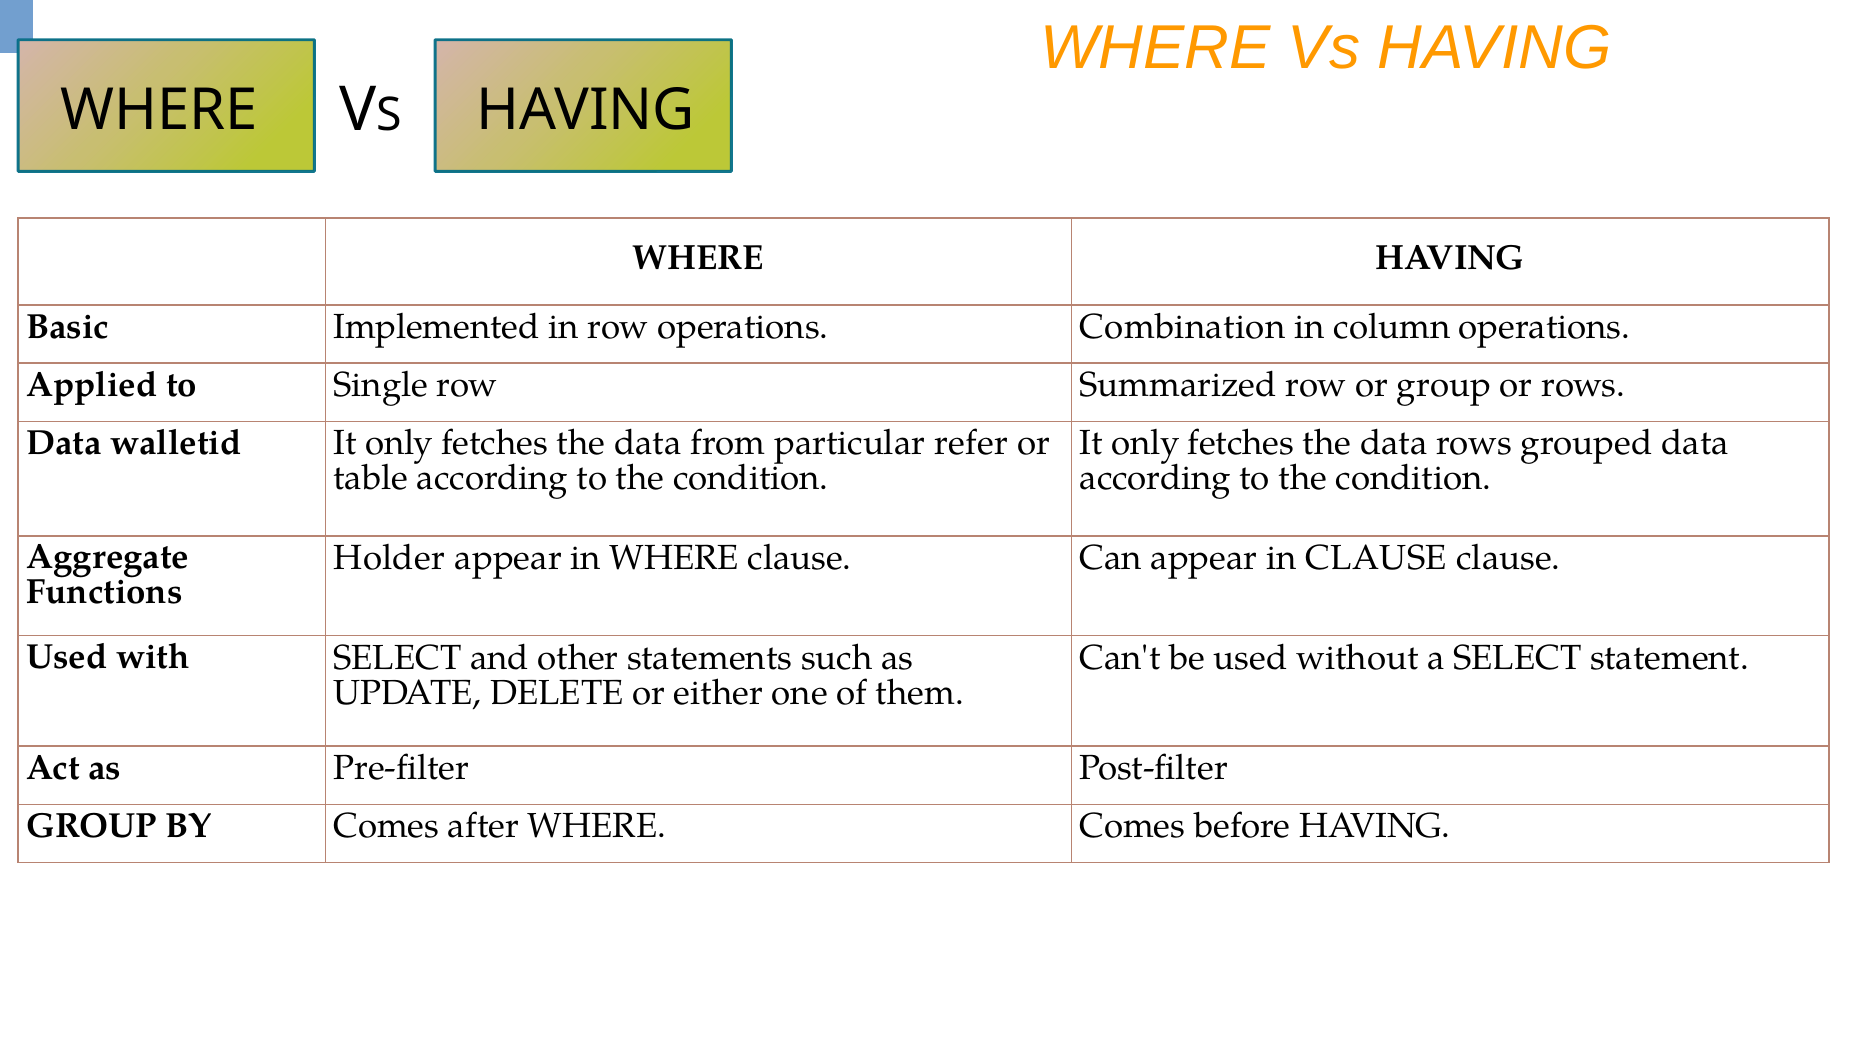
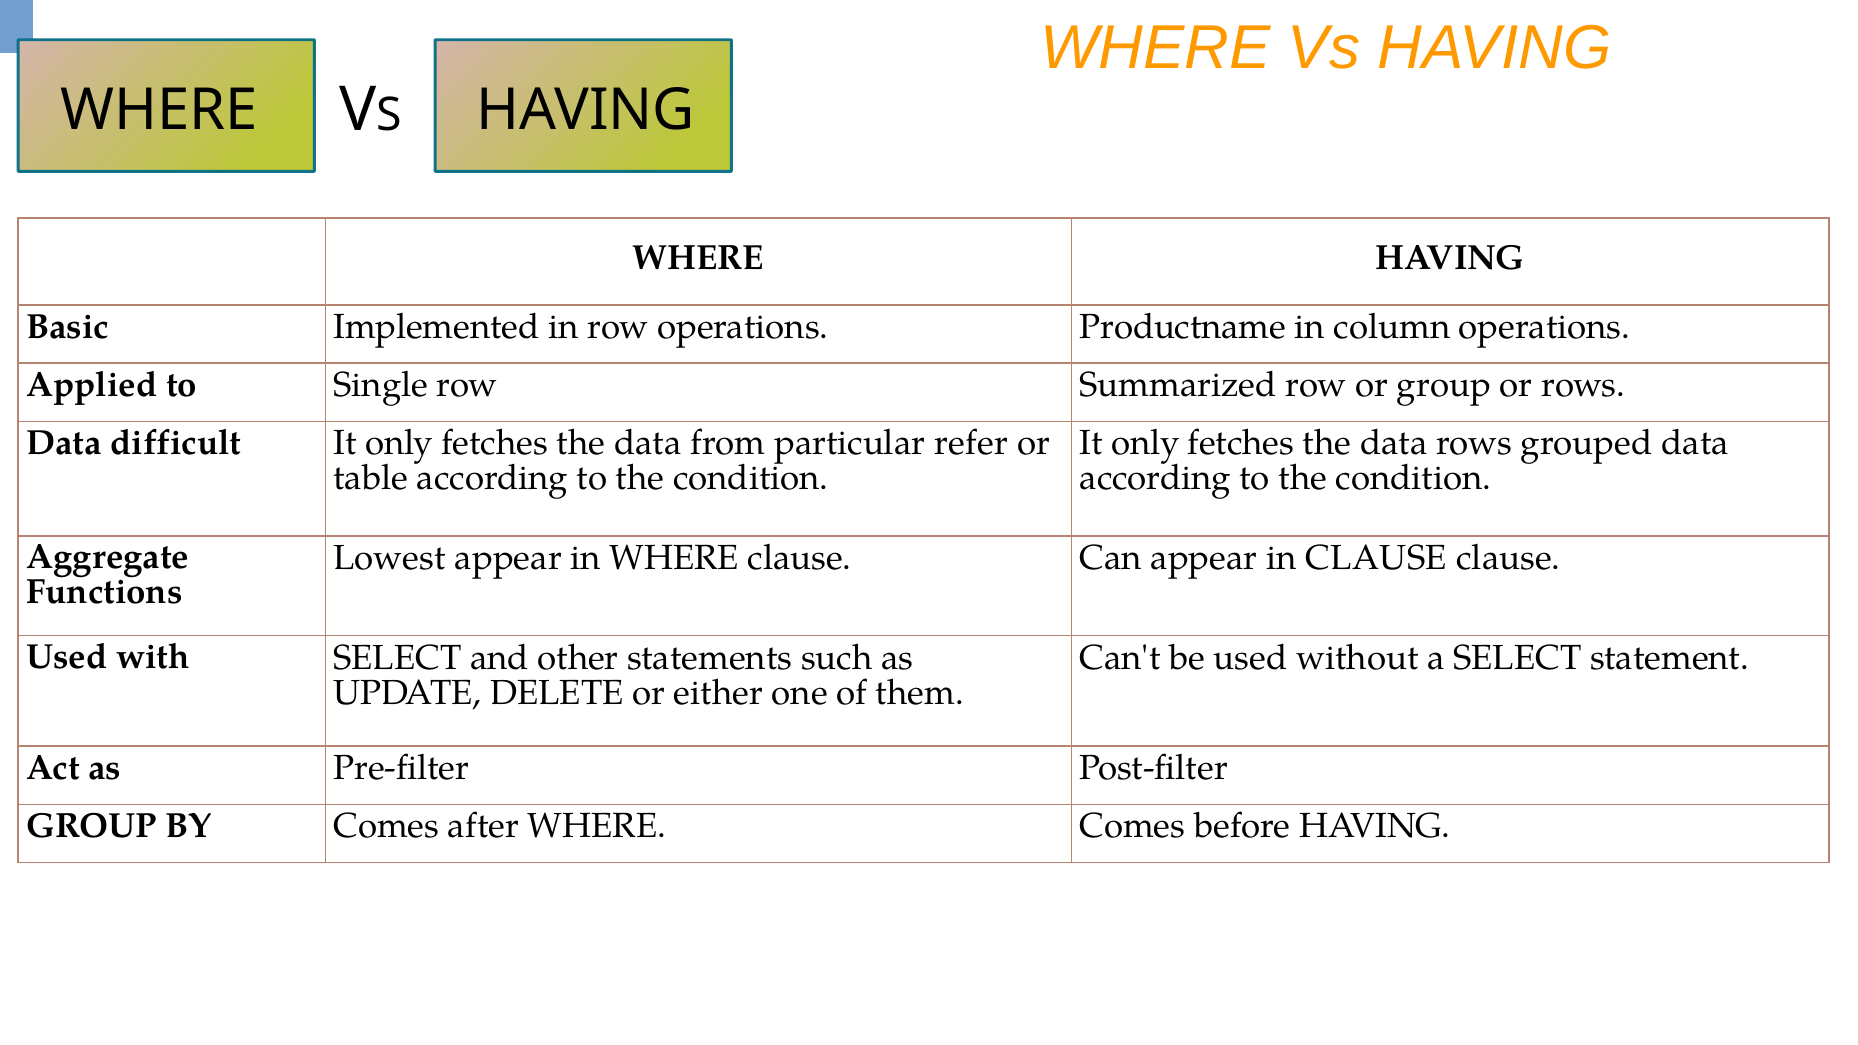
Combination: Combination -> Productname (1183, 327)
walletid: walletid -> difficult (176, 443)
Holder: Holder -> Lowest (390, 558)
